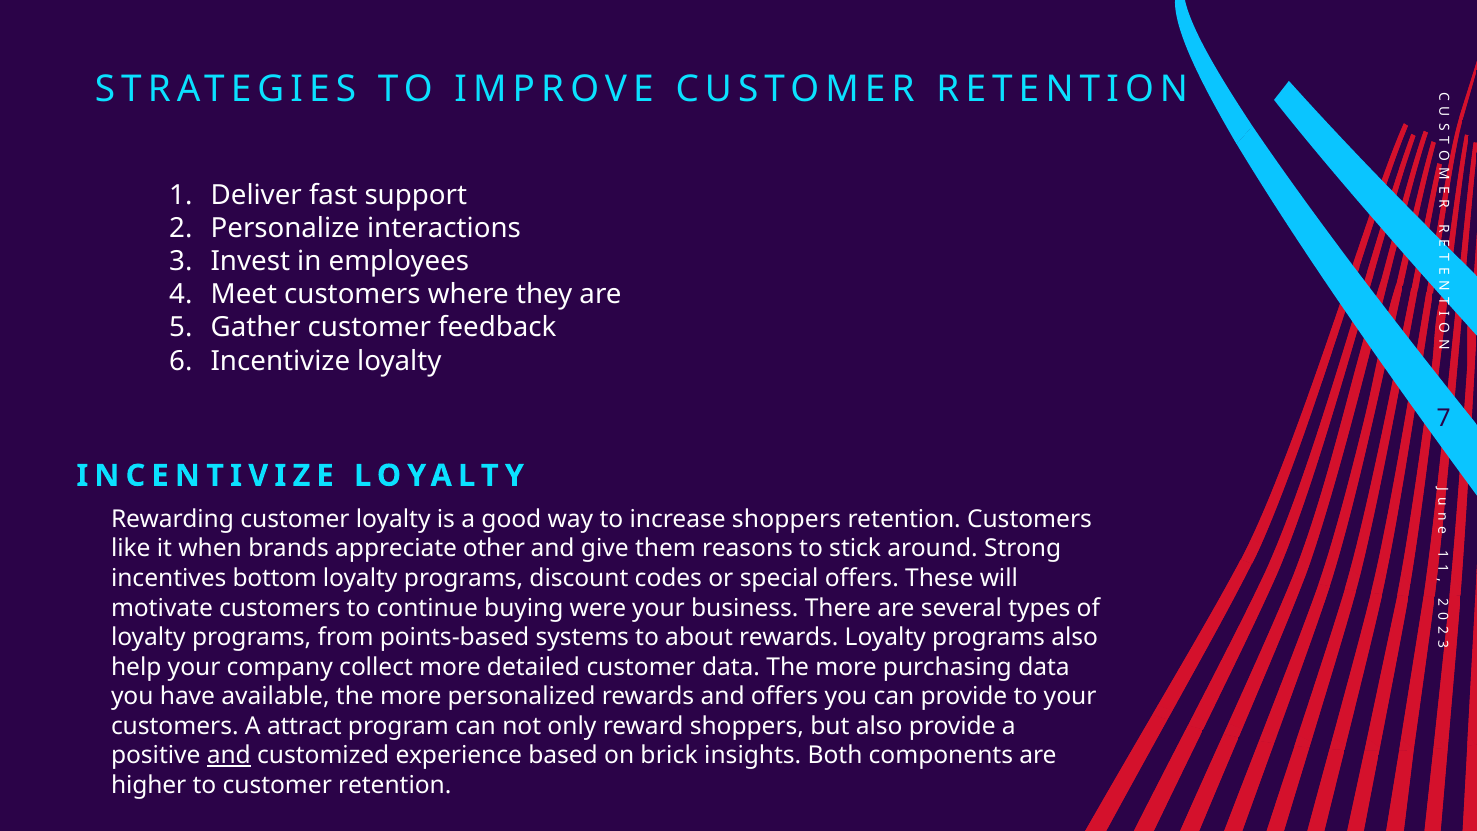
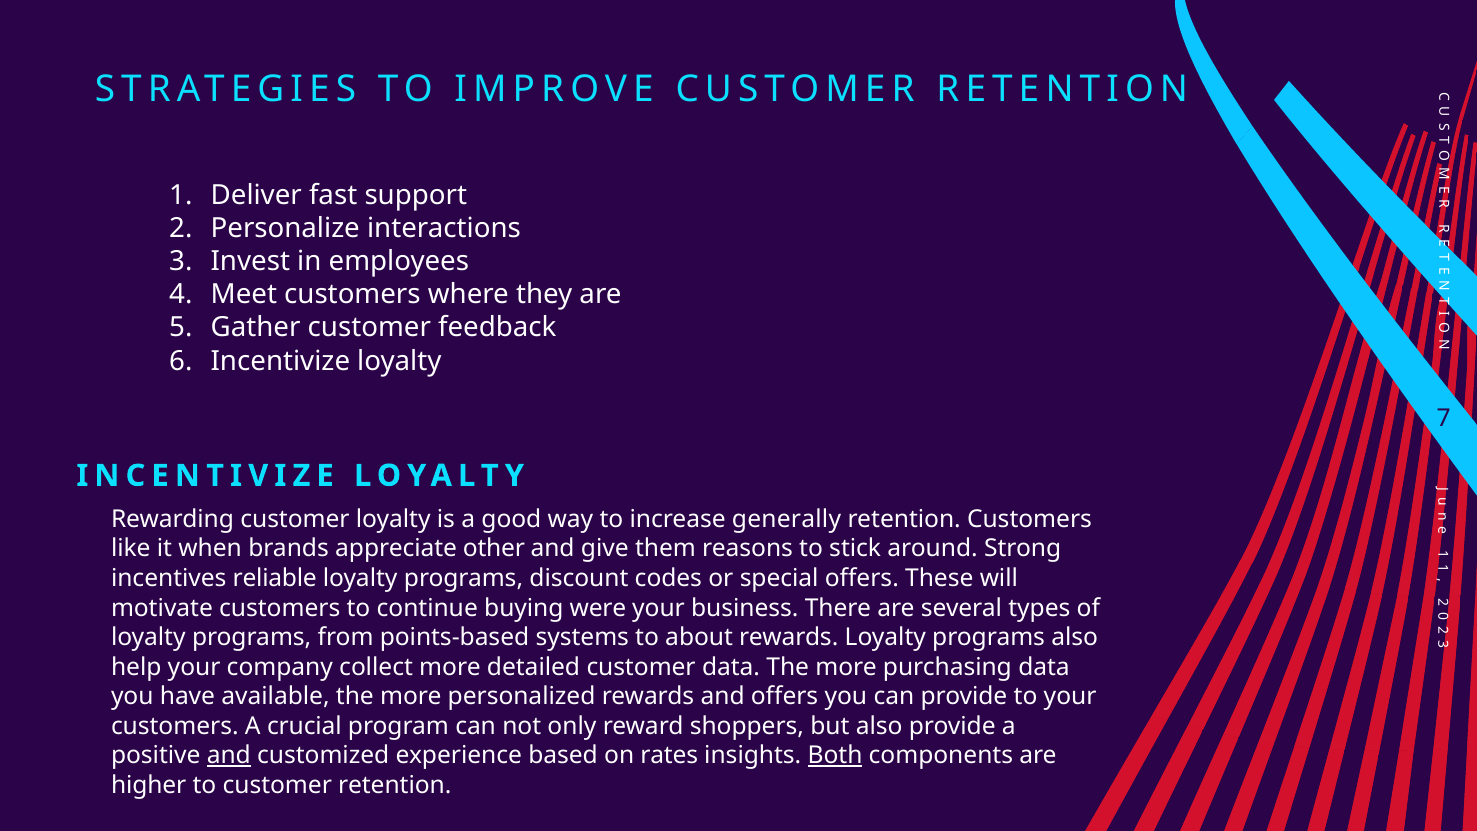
increase shoppers: shoppers -> generally (787, 519)
bottom: bottom -> reliable (275, 578)
attract: attract -> crucial (304, 726)
brick: brick -> rates (669, 755)
Both underline: none -> present (835, 755)
